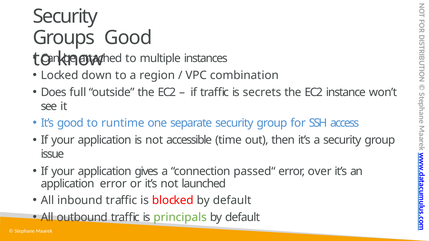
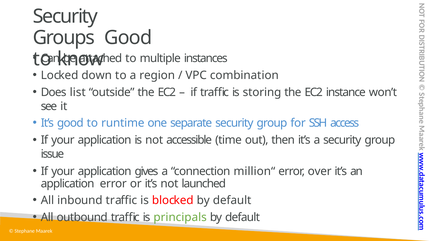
full: full -> list (78, 92)
secrets: secrets -> storing (262, 92)
passed“: passed“ -> million“ (254, 171)
